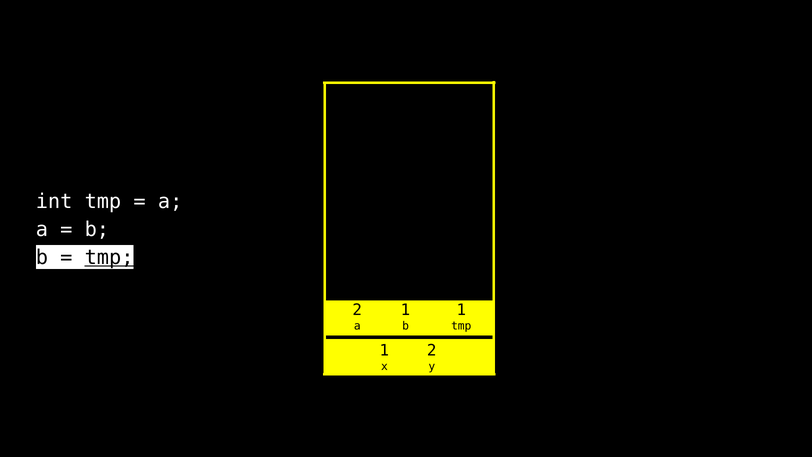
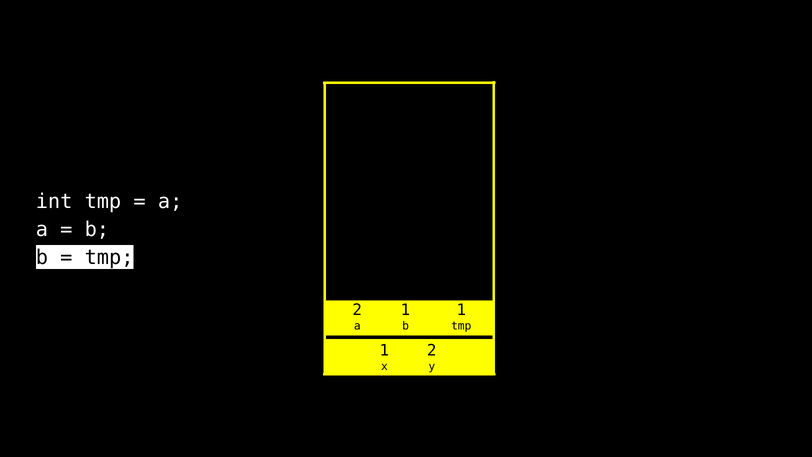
tmp underline: present -> none (109, 257)
